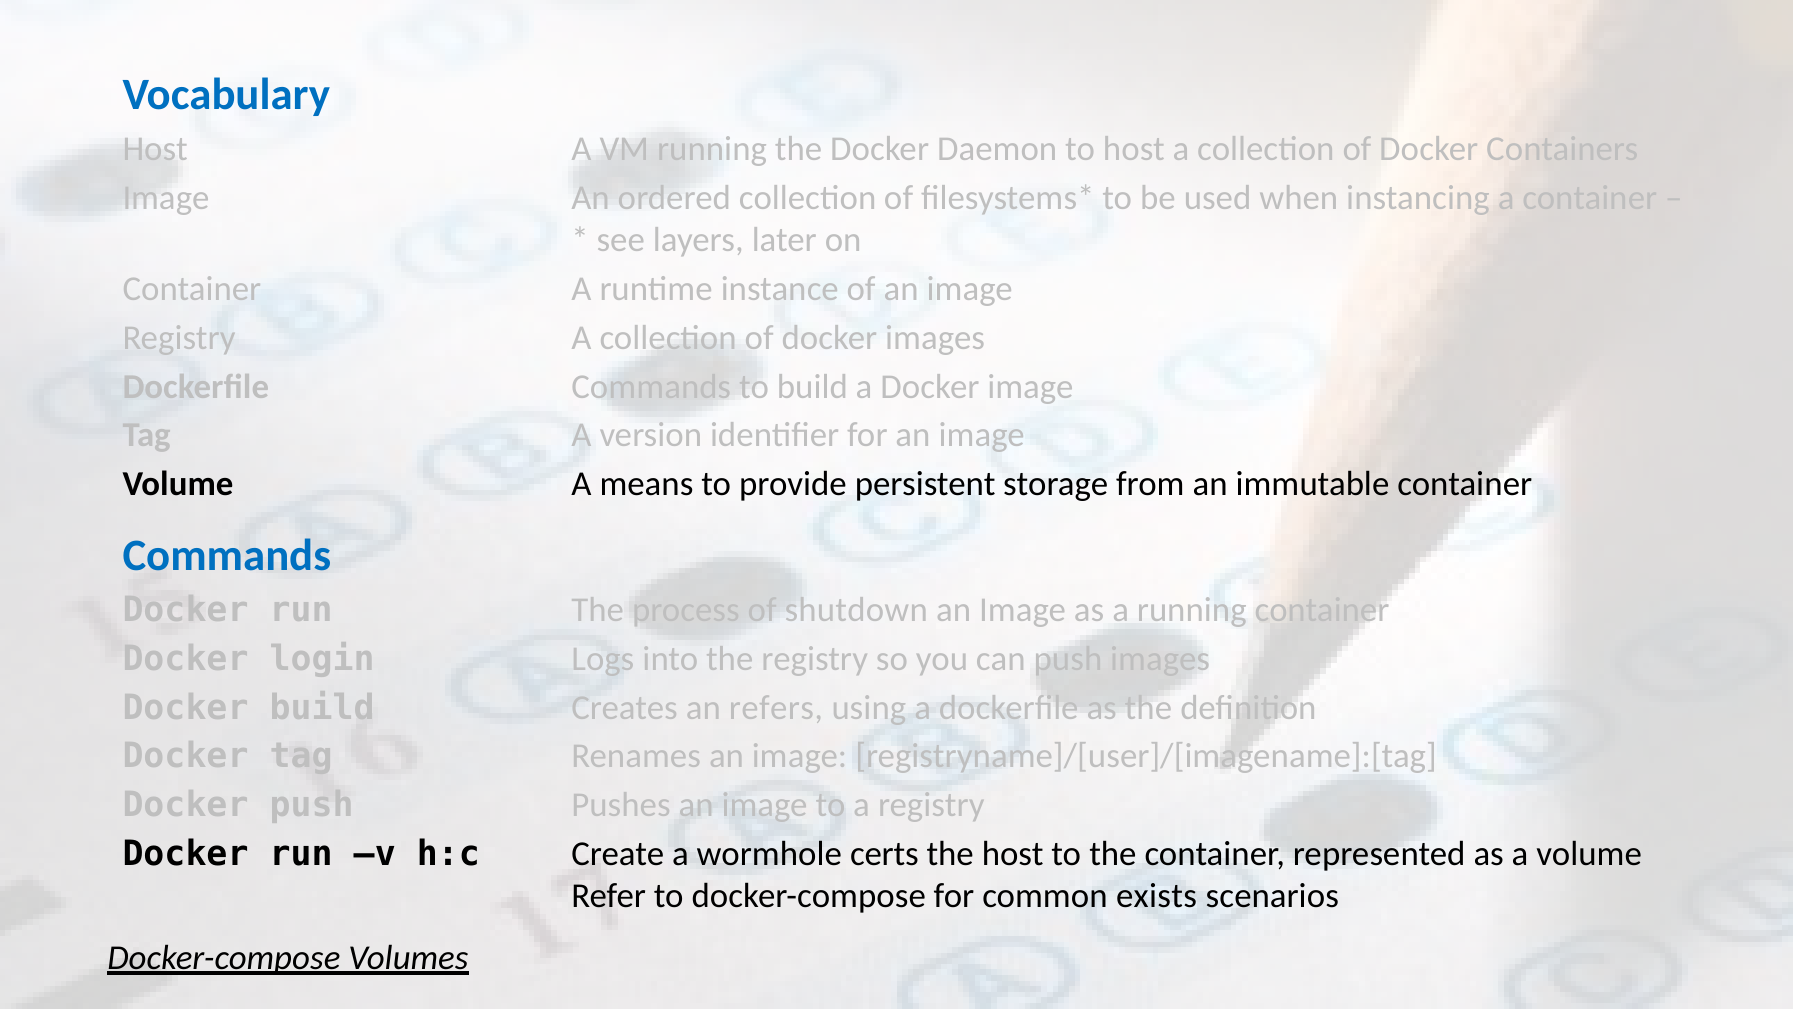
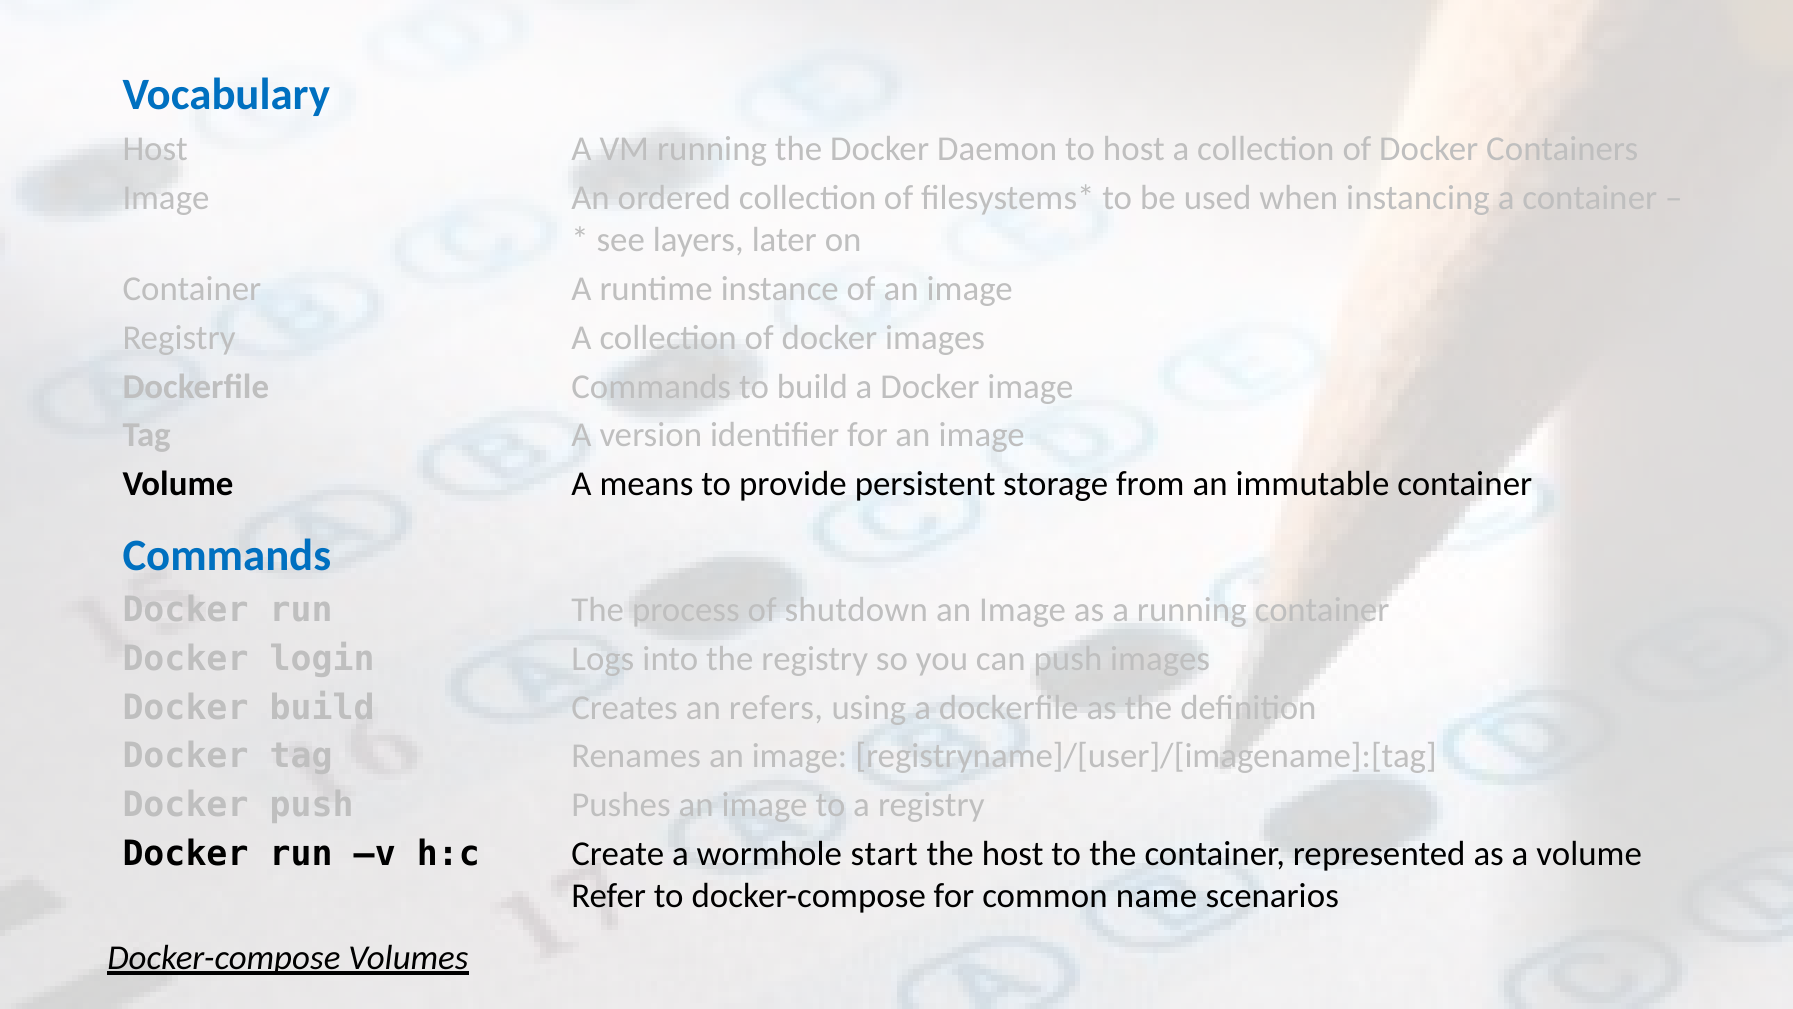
certs: certs -> start (884, 854)
exists: exists -> name (1157, 896)
